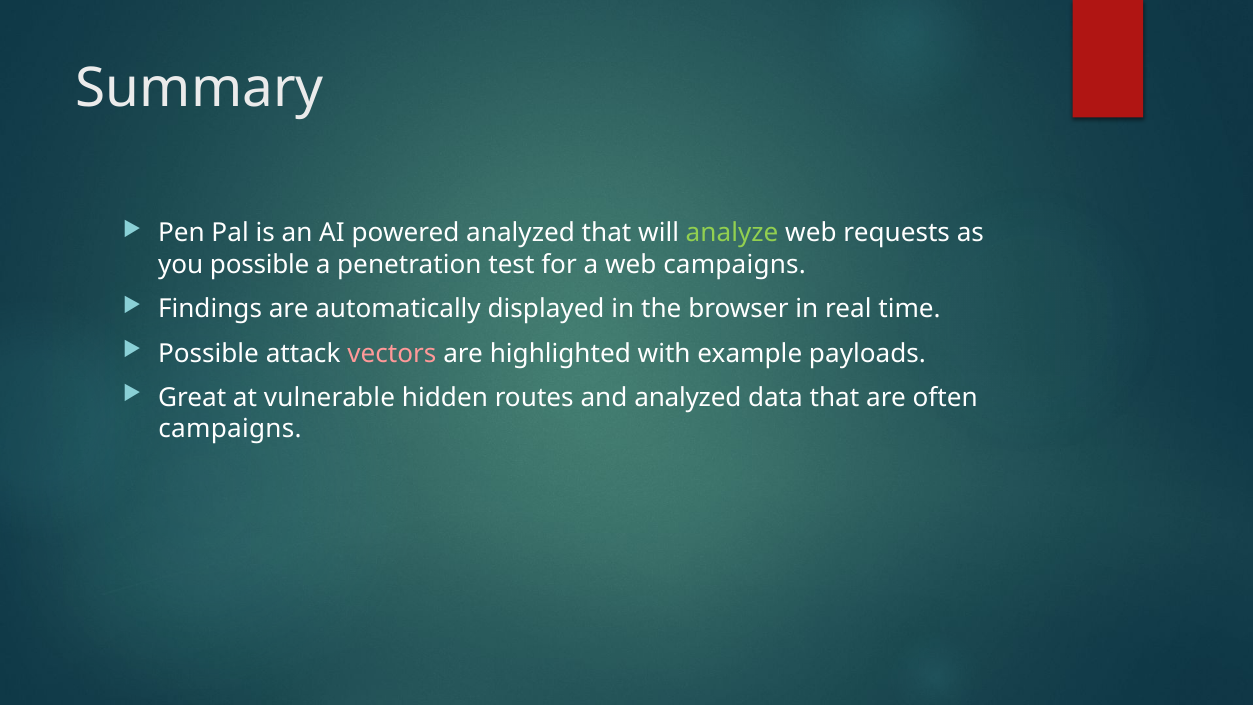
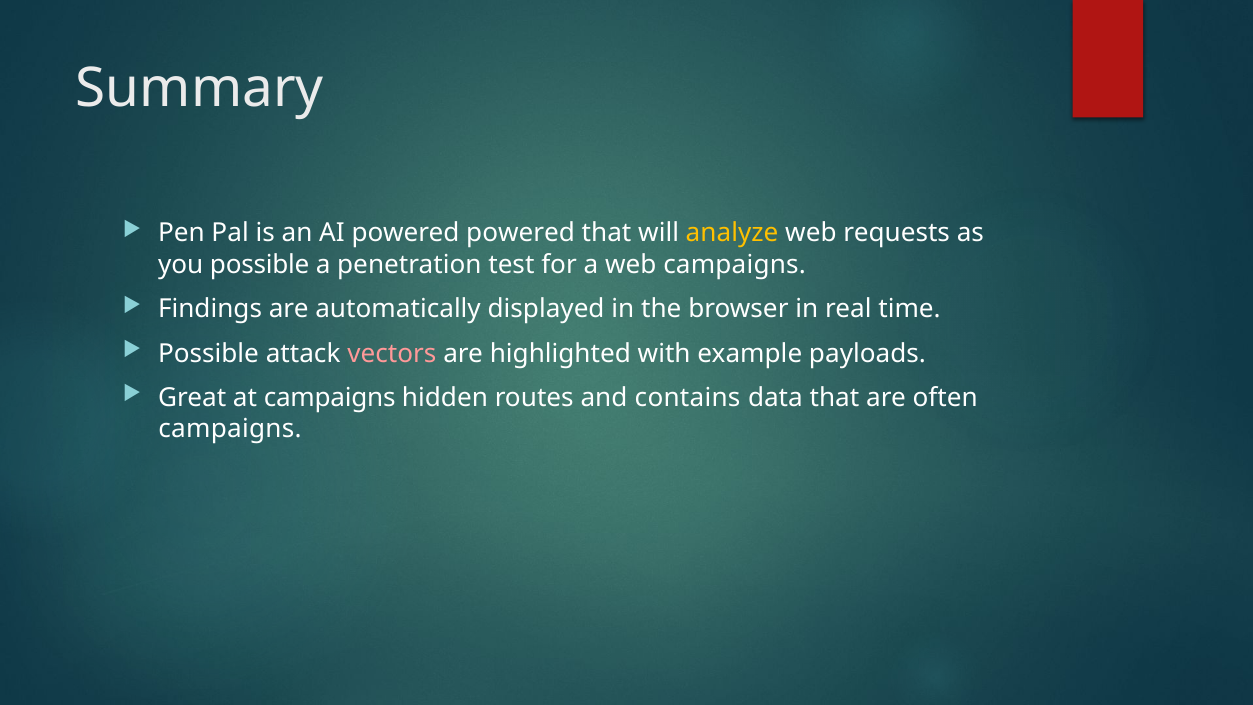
powered analyzed: analyzed -> powered (521, 233)
analyze colour: light green -> yellow (732, 233)
at vulnerable: vulnerable -> campaigns (330, 398)
and analyzed: analyzed -> contains (688, 398)
